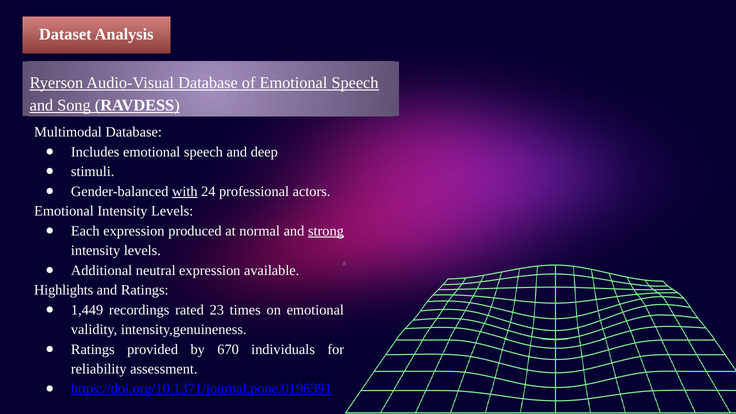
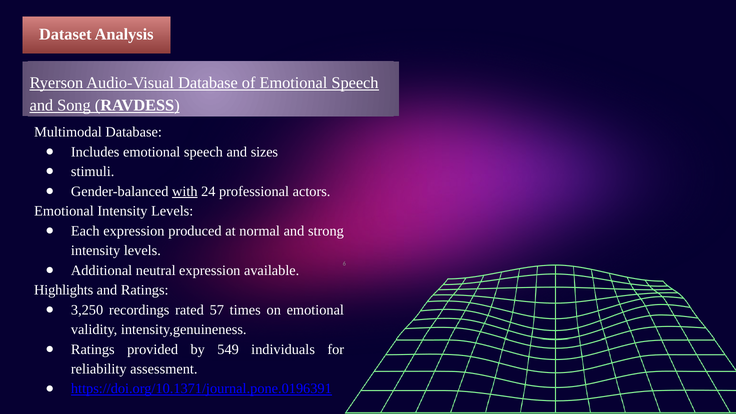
deep: deep -> sizes (264, 152)
strong underline: present -> none (326, 231)
1,449: 1,449 -> 3,250 (87, 310)
23: 23 -> 57 (217, 310)
670: 670 -> 549 (228, 349)
